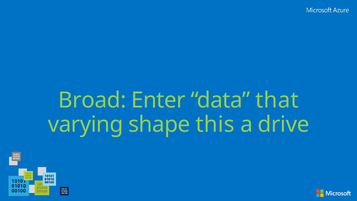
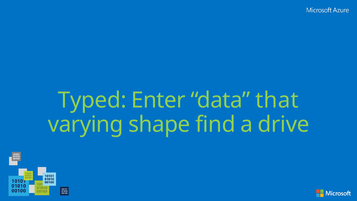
Broad: Broad -> Typed (92, 100)
this: this -> find (215, 124)
